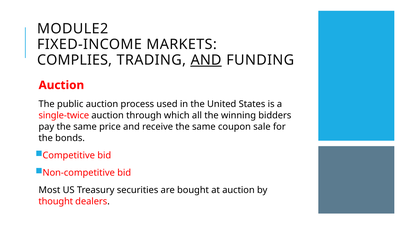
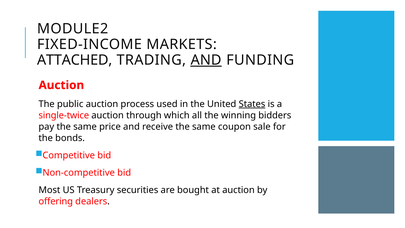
COMPLIES: COMPLIES -> ATTACHED (75, 60)
States underline: none -> present (252, 104)
thought: thought -> offering (56, 201)
